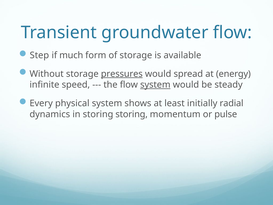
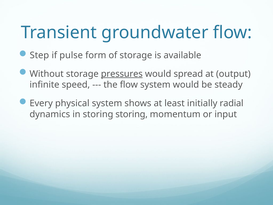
much: much -> pulse (71, 55)
energy: energy -> output (233, 74)
system underline: present -> none (155, 85)
pulse: pulse -> input (226, 114)
